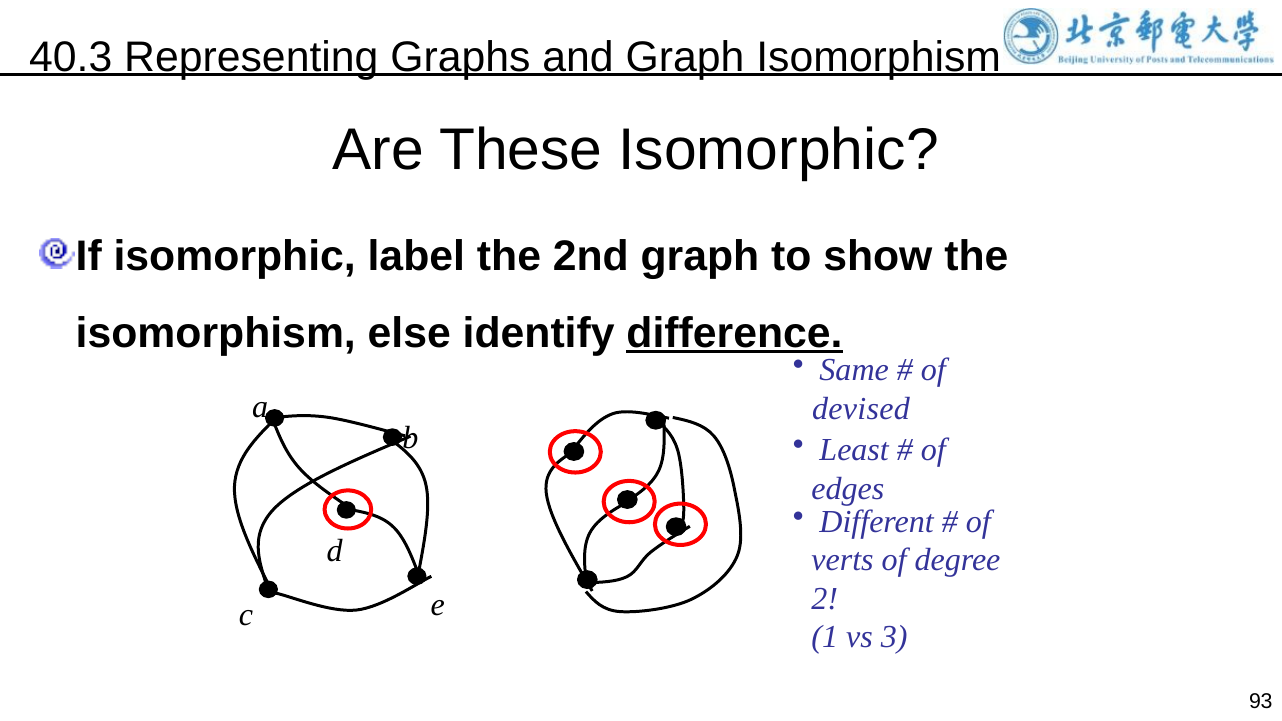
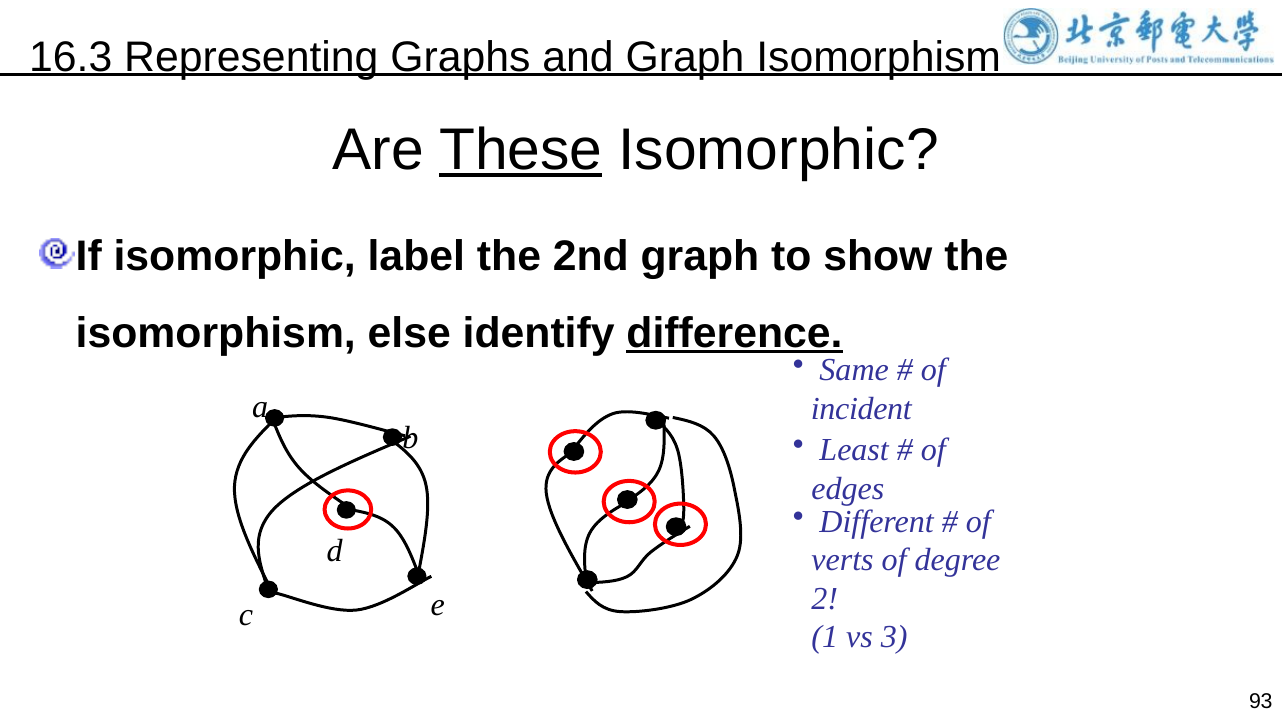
40.3: 40.3 -> 16.3 (71, 57)
These underline: none -> present (521, 150)
devised: devised -> incident (861, 409)
